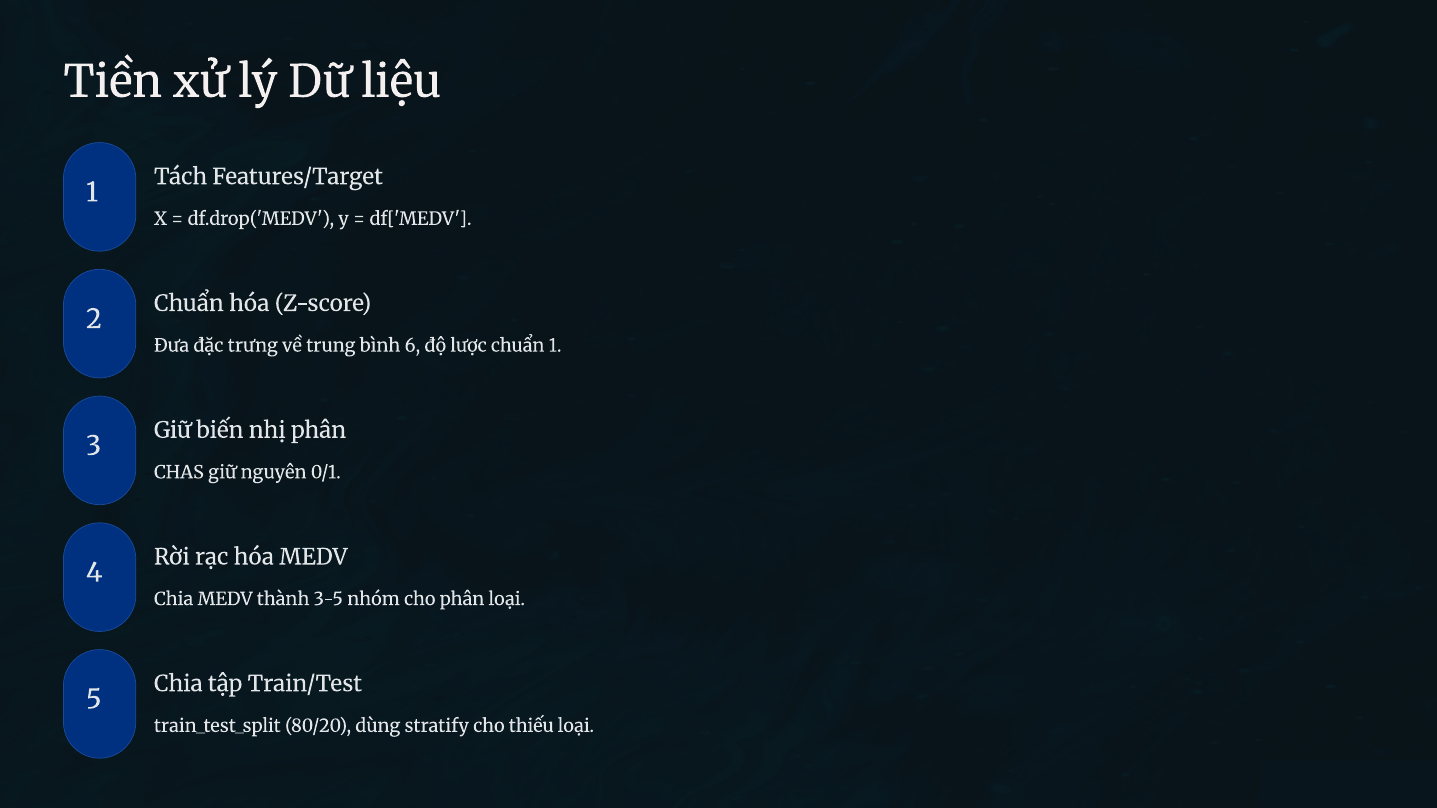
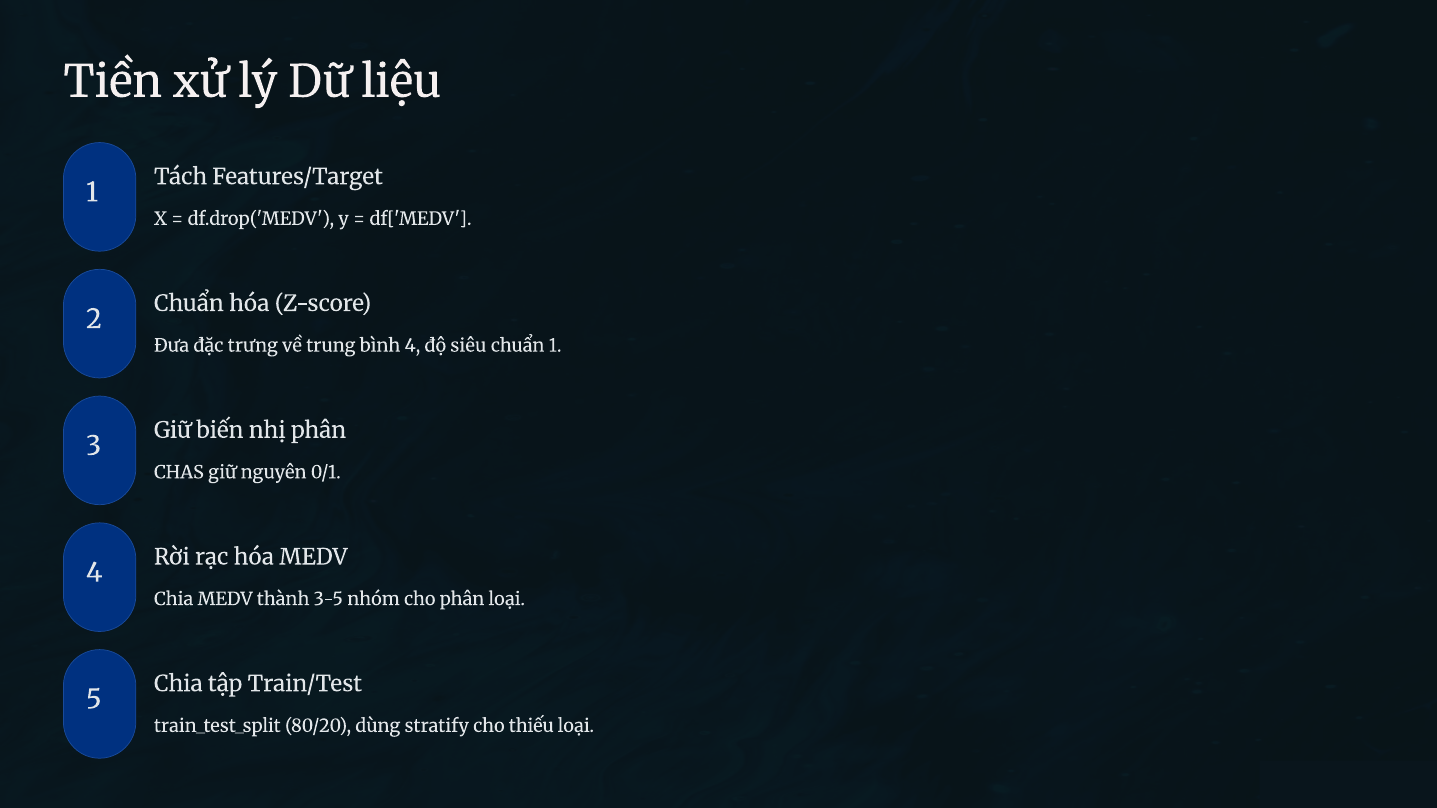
bình 6: 6 -> 4 (412, 346)
lược: lược -> siêu (468, 346)
